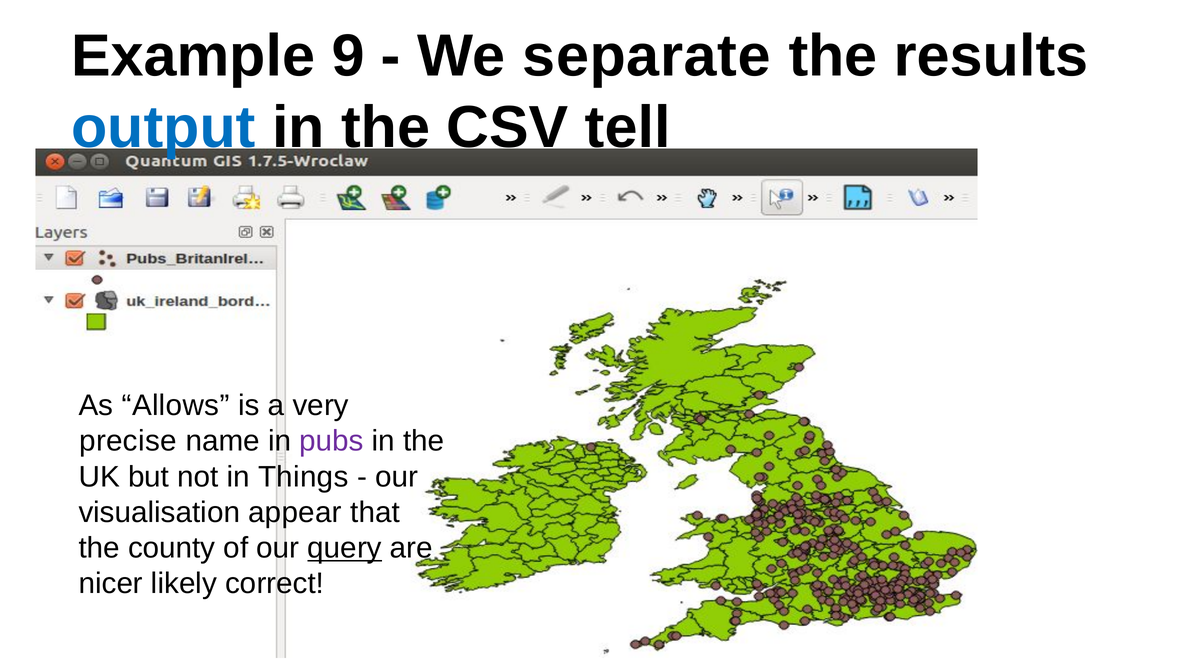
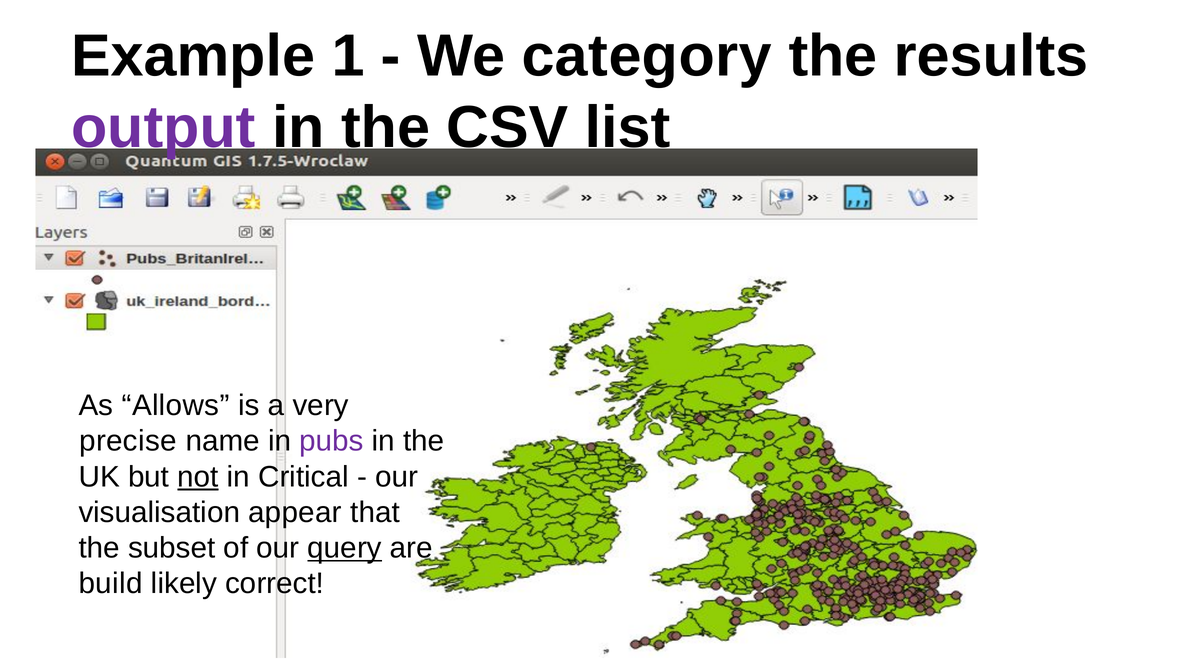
9: 9 -> 1 (348, 56)
separate: separate -> category (647, 56)
output colour: blue -> purple (163, 127)
tell: tell -> list (628, 127)
not underline: none -> present (198, 477)
Things: Things -> Critical (303, 477)
county: county -> subset (172, 548)
nicer: nicer -> build (111, 583)
